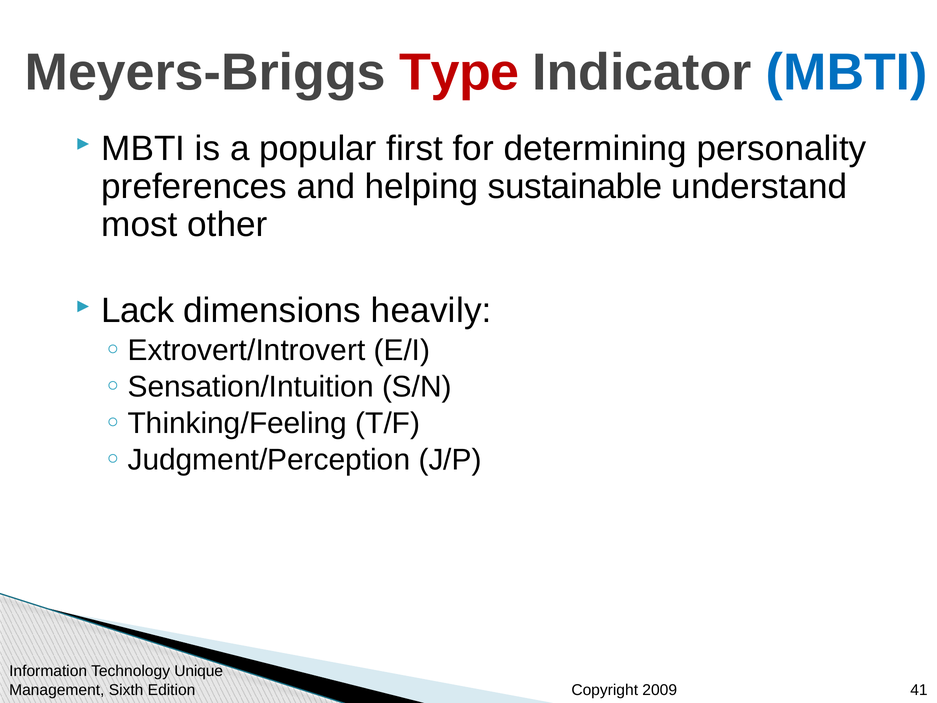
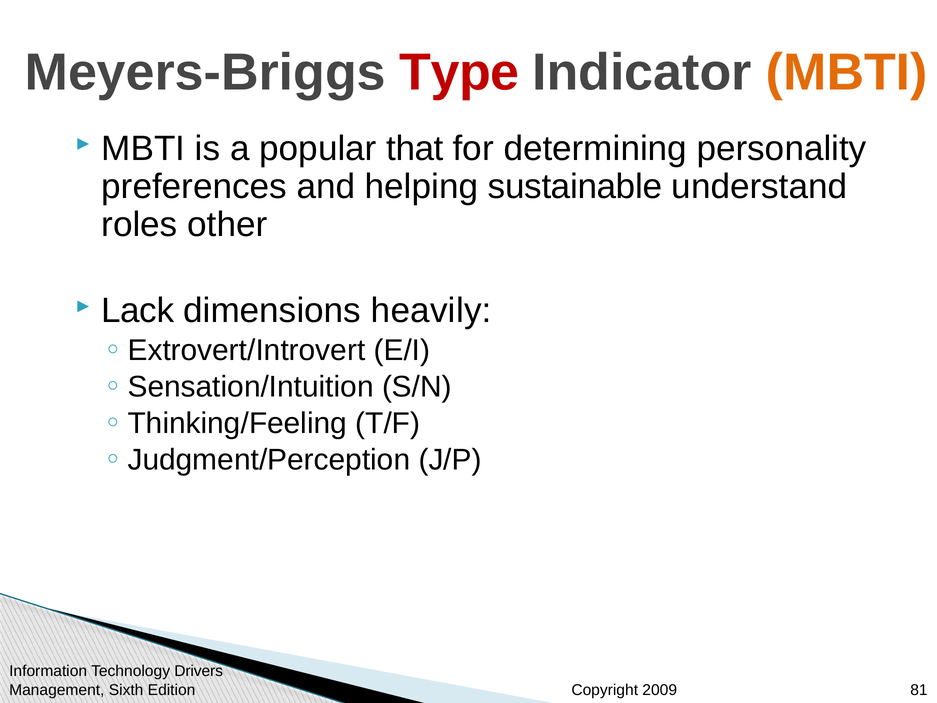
MBTI colour: blue -> orange (847, 73)
first: first -> that (415, 148)
most: most -> roles (139, 224)
Unique: Unique -> Drivers (199, 671)
41: 41 -> 81 (919, 690)
